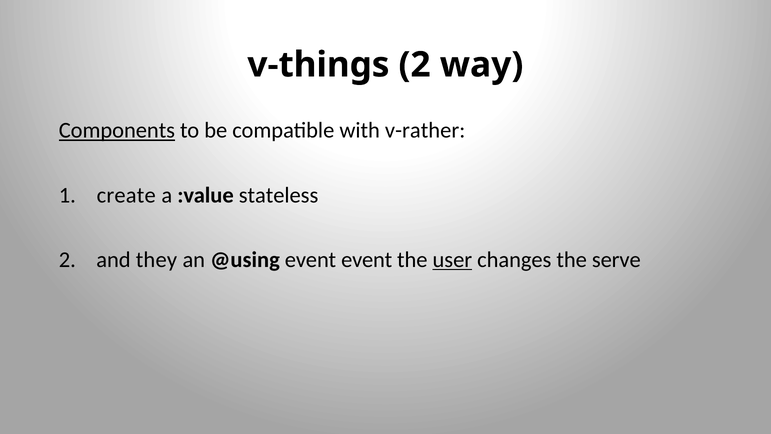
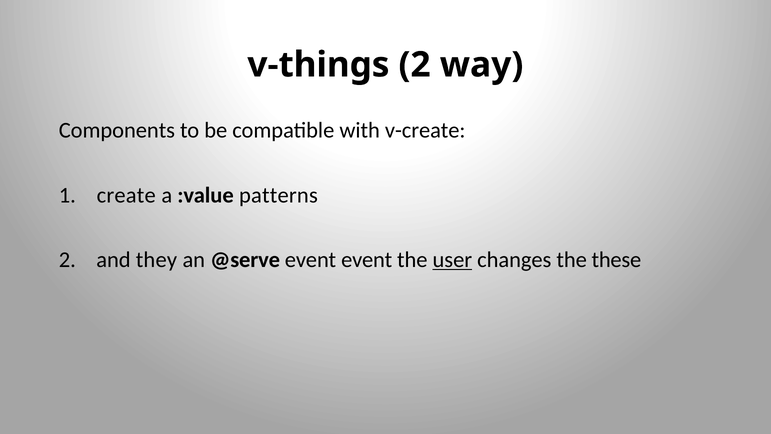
Components underline: present -> none (117, 130)
v-rather: v-rather -> v-create (425, 130)
stateless: stateless -> patterns (278, 195)
@using: @using -> @serve (245, 260)
serve: serve -> these (616, 260)
